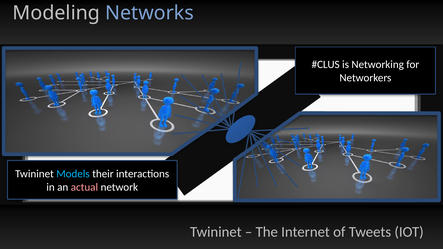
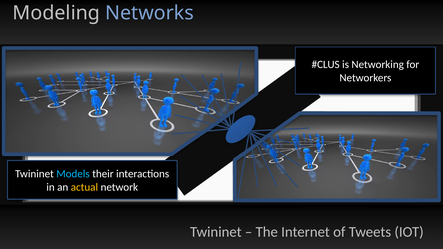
actual colour: pink -> yellow (84, 187)
